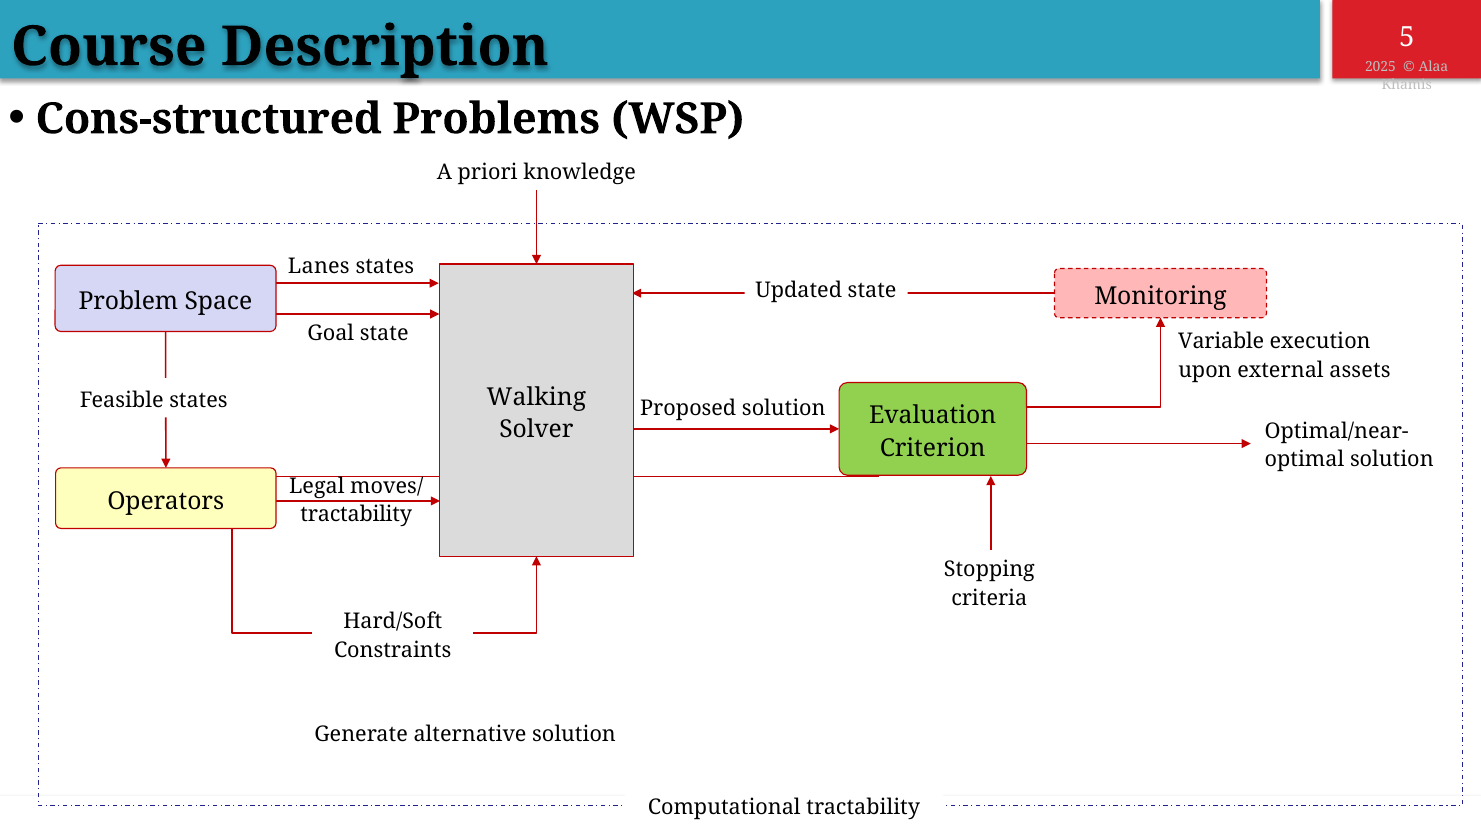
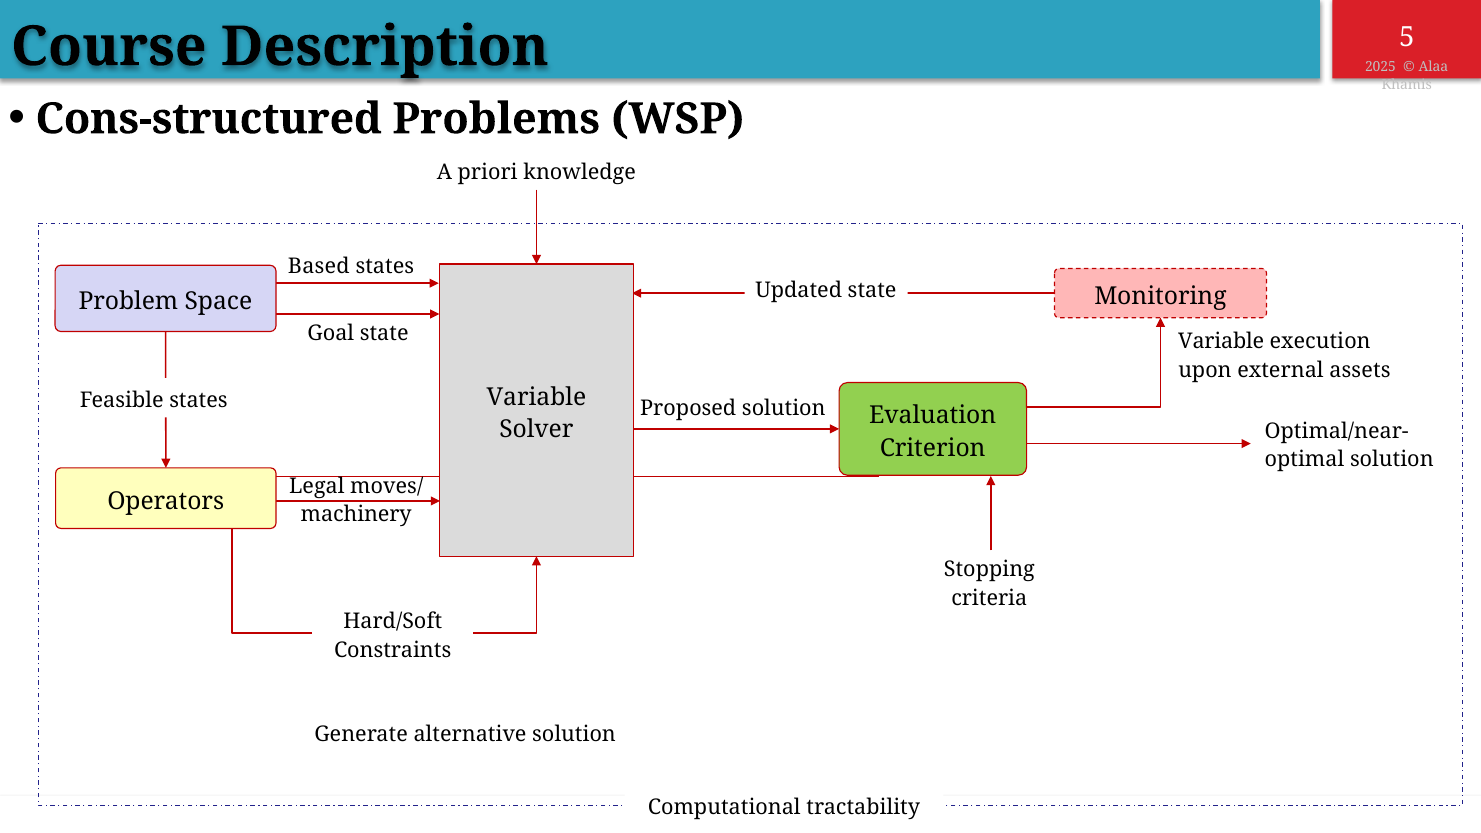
Lanes: Lanes -> Based (319, 266)
Walking: Walking -> Variable (536, 397)
tractability: tractability -> machinery (356, 515)
